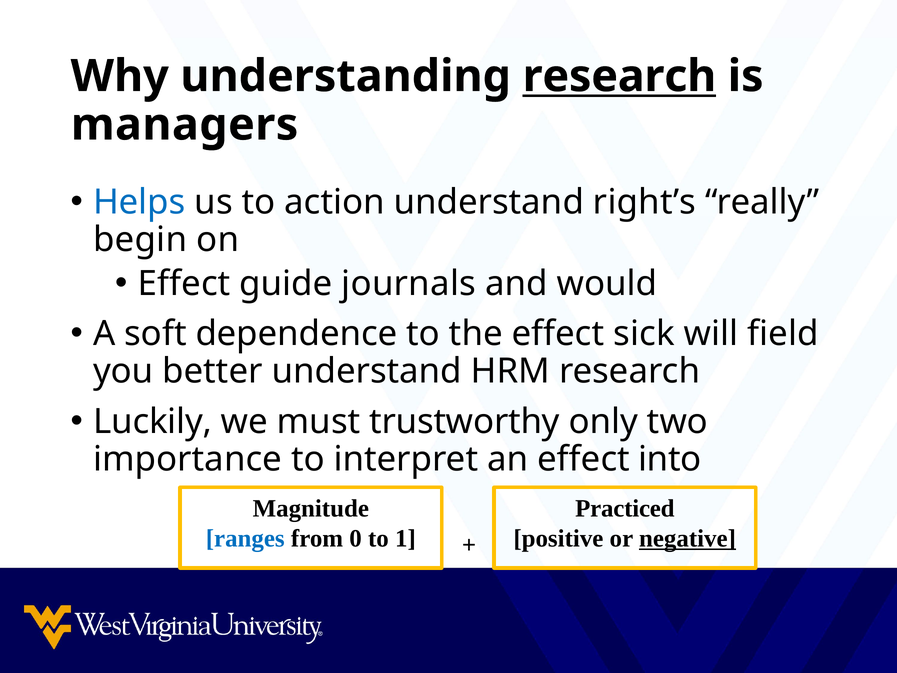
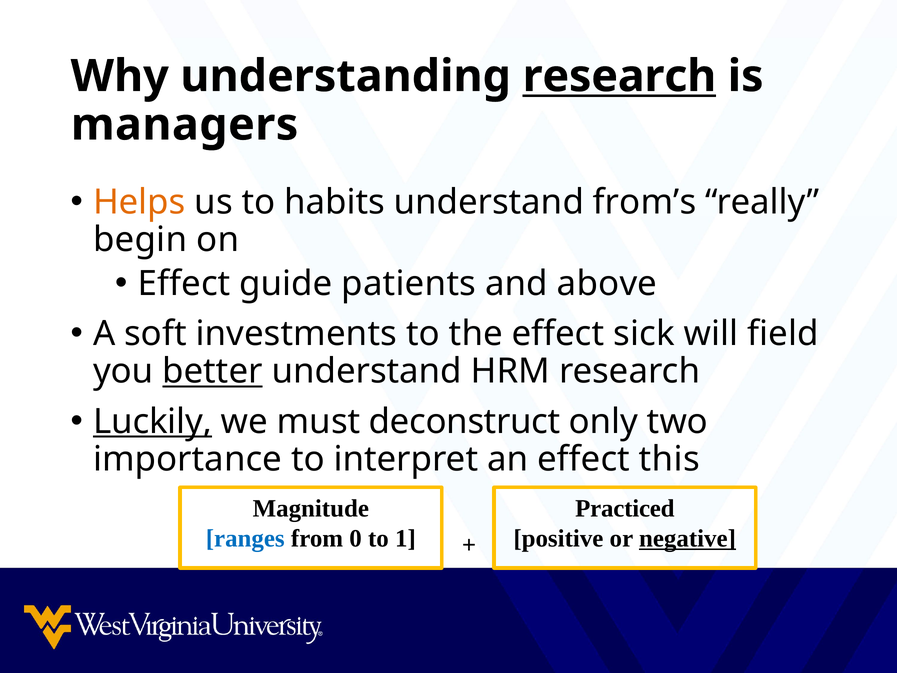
Helps colour: blue -> orange (139, 202)
action: action -> habits (335, 202)
right’s: right’s -> from’s (645, 202)
journals: journals -> patients (409, 284)
would: would -> above (607, 284)
dependence: dependence -> investments (296, 334)
better underline: none -> present (212, 371)
Luckily underline: none -> present (153, 421)
trustworthy: trustworthy -> deconstruct (465, 421)
into: into -> this (669, 459)
